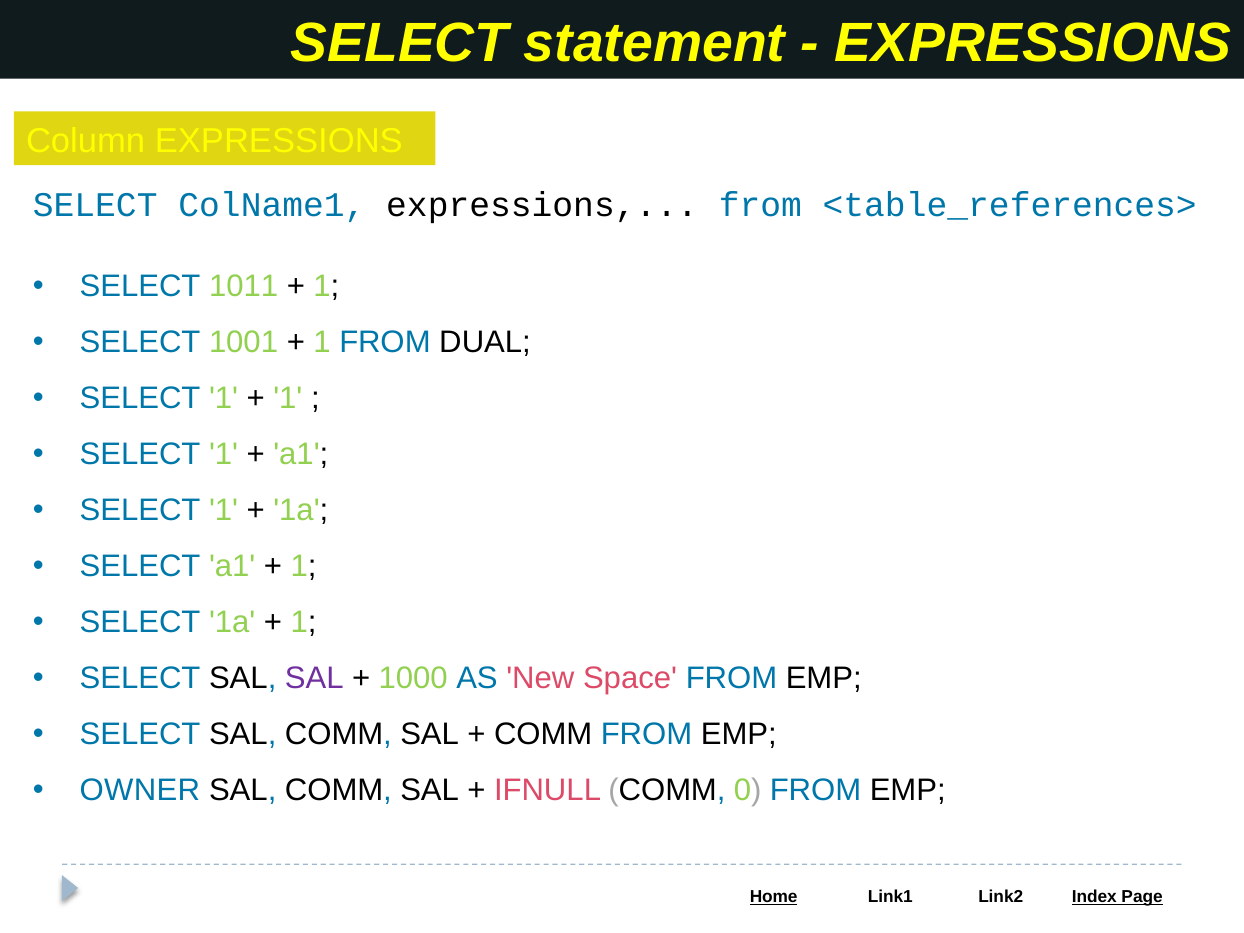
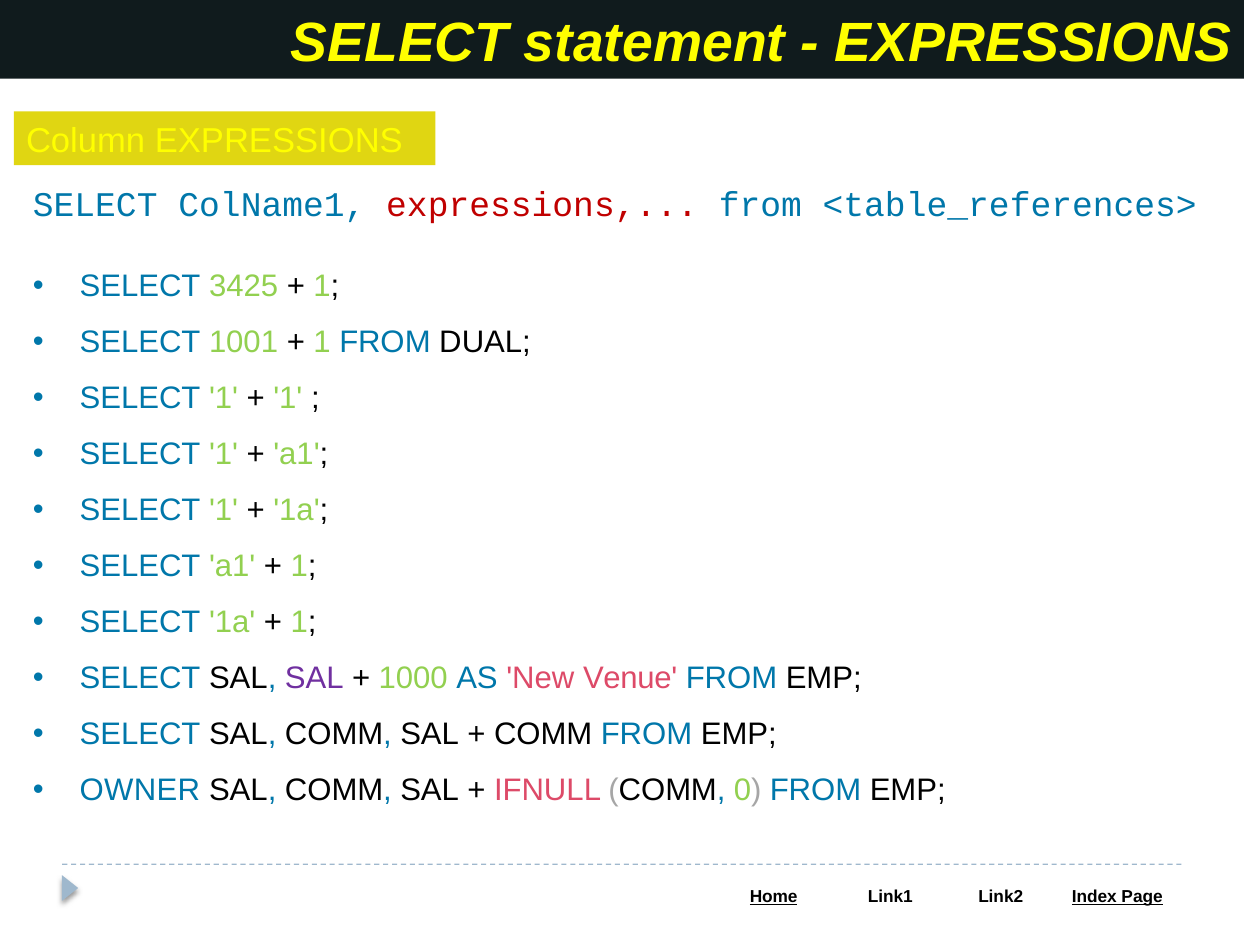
expressions colour: black -> red (542, 206)
1011: 1011 -> 3425 (244, 287)
Space: Space -> Venue (630, 679)
